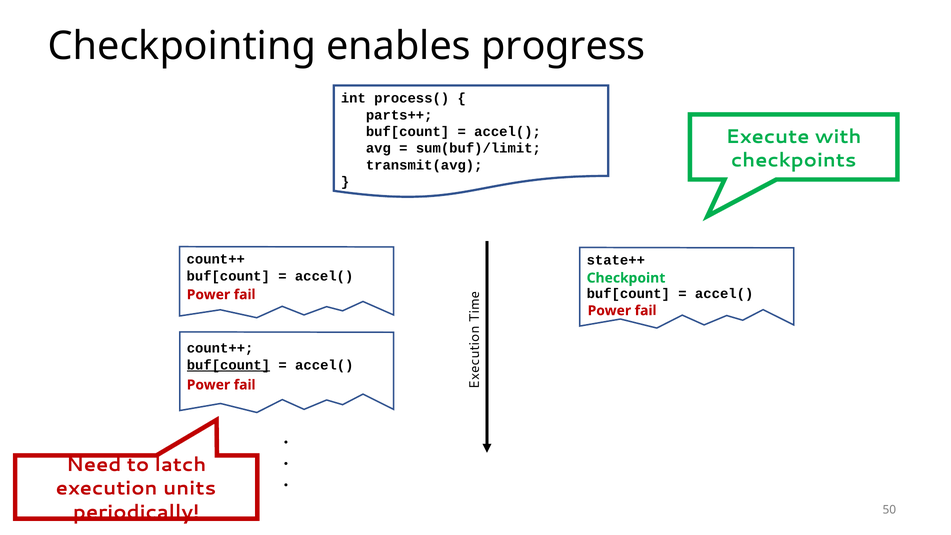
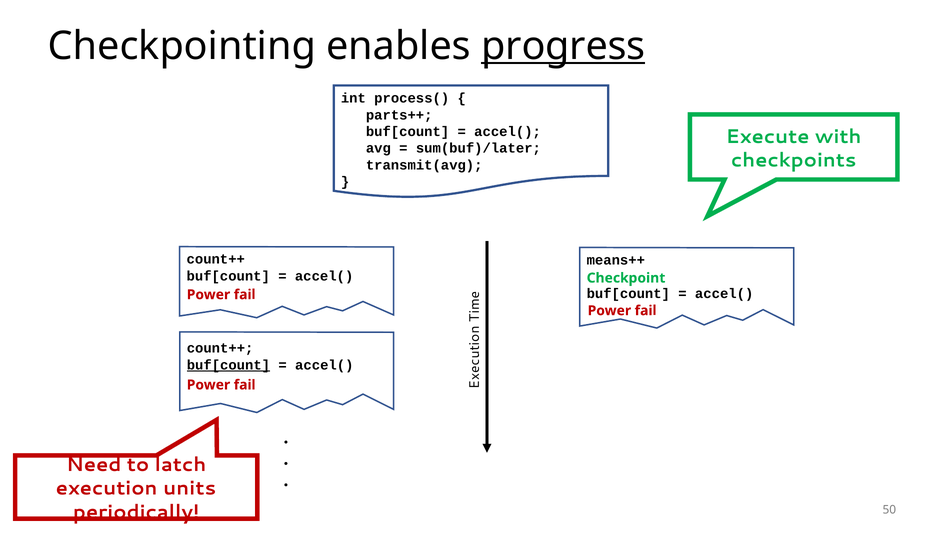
progress underline: none -> present (563, 46)
sum(buf)/limit: sum(buf)/limit -> sum(buf)/later (478, 148)
state++: state++ -> means++ (616, 260)
